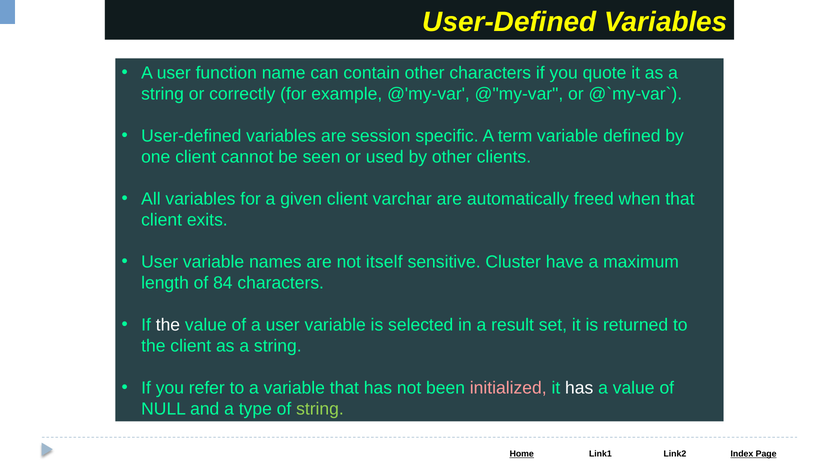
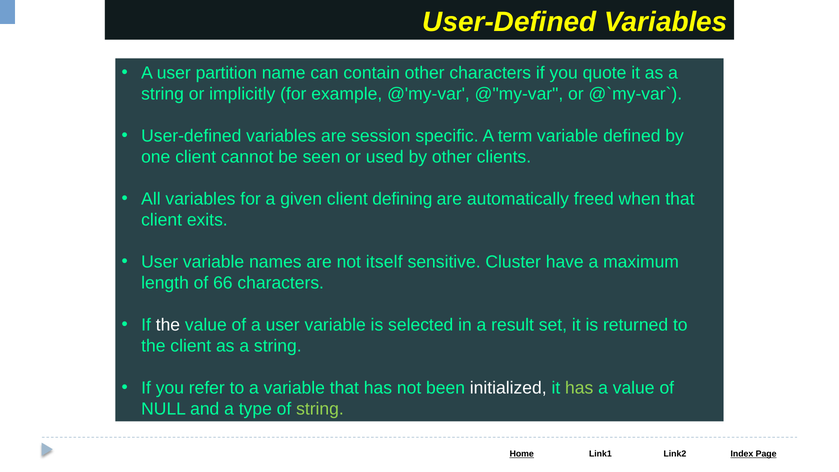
function: function -> partition (226, 73)
correctly: correctly -> implicitly (242, 94)
varchar: varchar -> defining (402, 199)
84: 84 -> 66 (223, 283)
initialized colour: pink -> white (508, 388)
has colour: white -> light green (579, 388)
